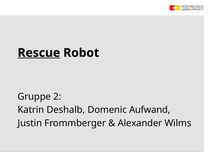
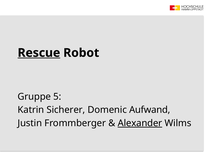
2: 2 -> 5 (57, 96)
Deshalb: Deshalb -> Sicherer (66, 110)
Alexander underline: none -> present (140, 123)
